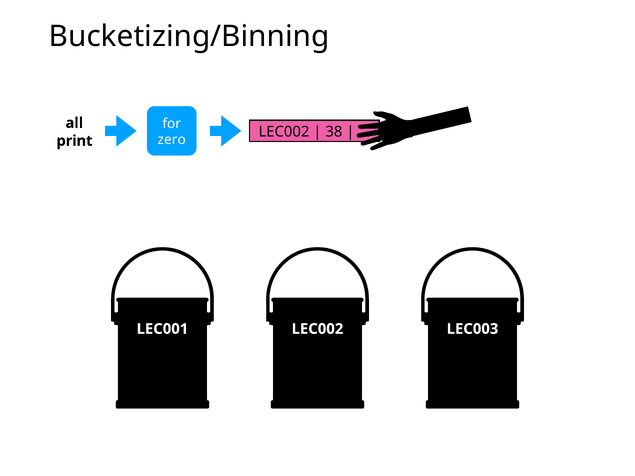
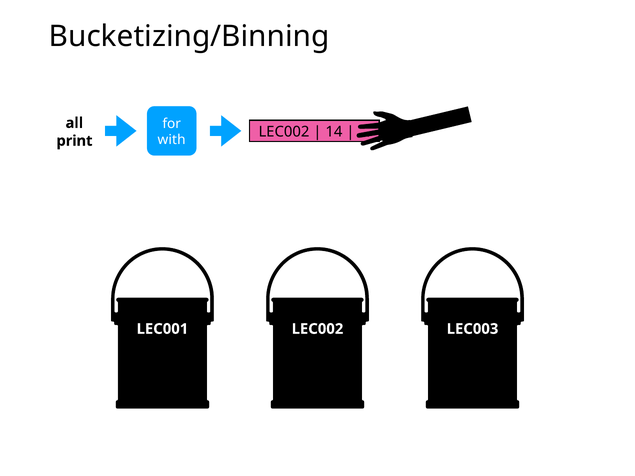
38: 38 -> 14 (334, 132)
zero: zero -> with (172, 140)
